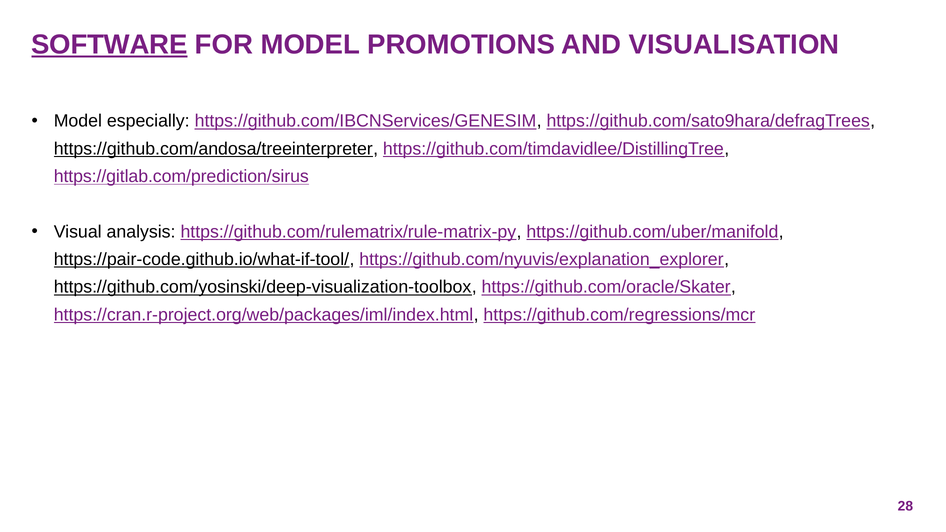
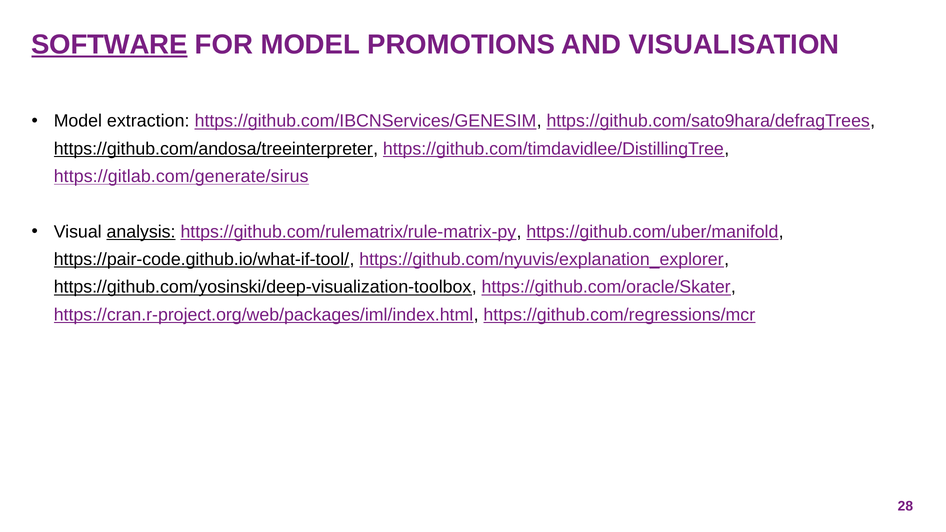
especially: especially -> extraction (148, 121)
https://gitlab.com/prediction/sirus: https://gitlab.com/prediction/sirus -> https://gitlab.com/generate/sirus (181, 176)
analysis underline: none -> present (141, 232)
